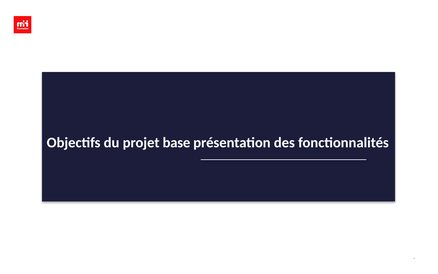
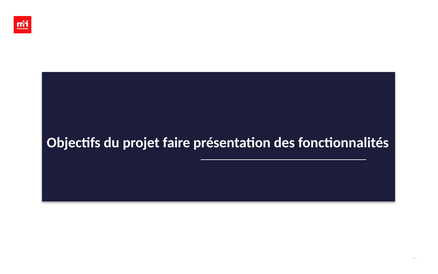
base: base -> faire (176, 143)
